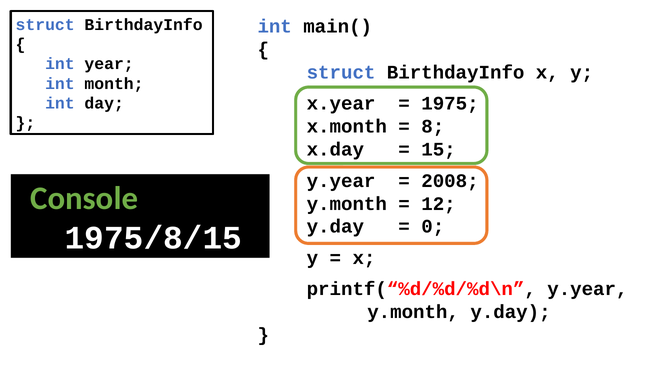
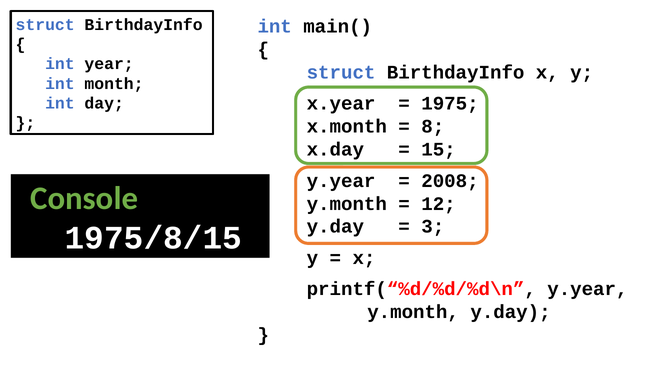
0: 0 -> 3 (433, 227)
